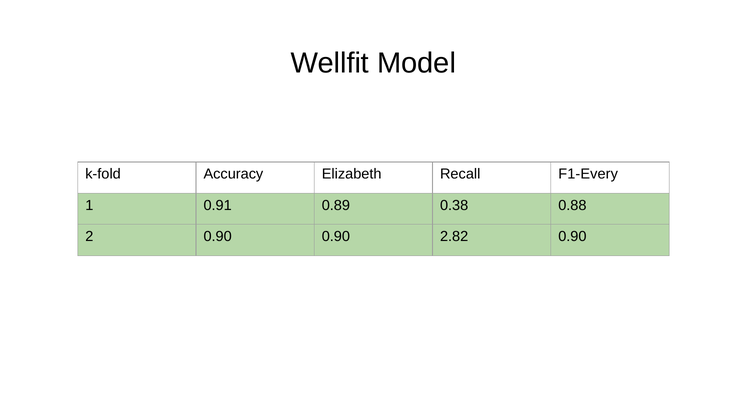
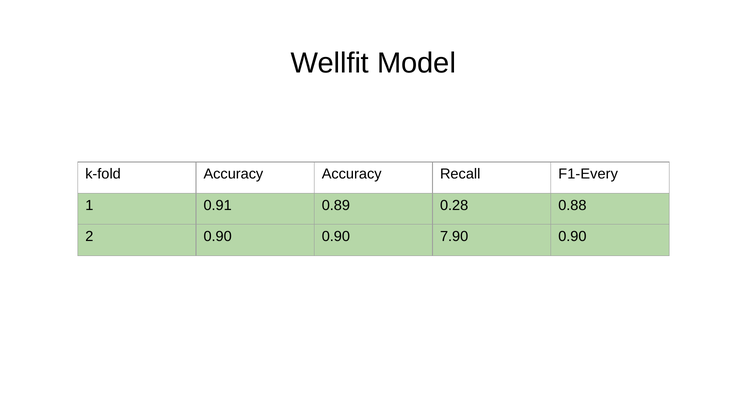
Accuracy Elizabeth: Elizabeth -> Accuracy (352, 174)
0.38: 0.38 -> 0.28 (454, 205)
2.82: 2.82 -> 7.90 (454, 237)
